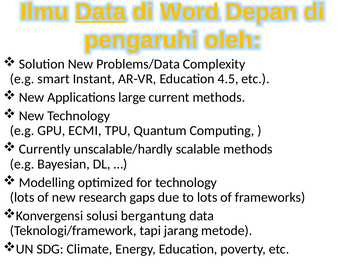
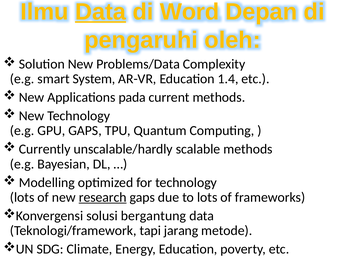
Instant: Instant -> System (94, 79)
4.5: 4.5 -> 1.4 (228, 79)
large: large -> pada (132, 97)
GPU ECMI: ECMI -> GAPS (85, 131)
research underline: none -> present (103, 197)
